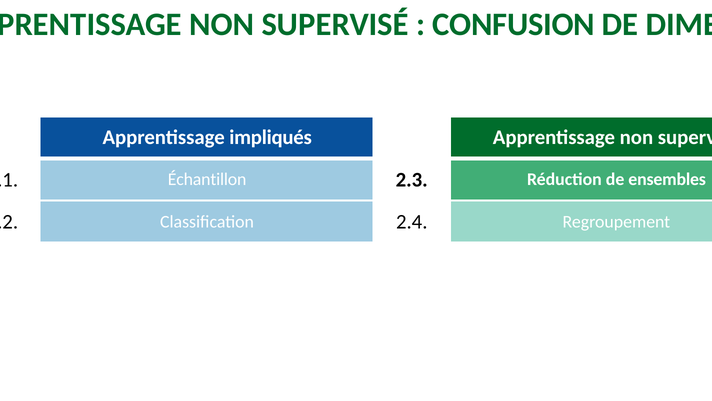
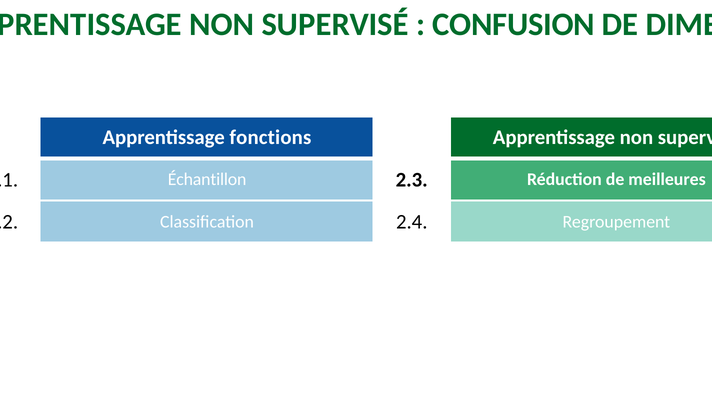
impliqués: impliqués -> fonctions (270, 137)
ensembles: ensembles -> meilleures (667, 179)
